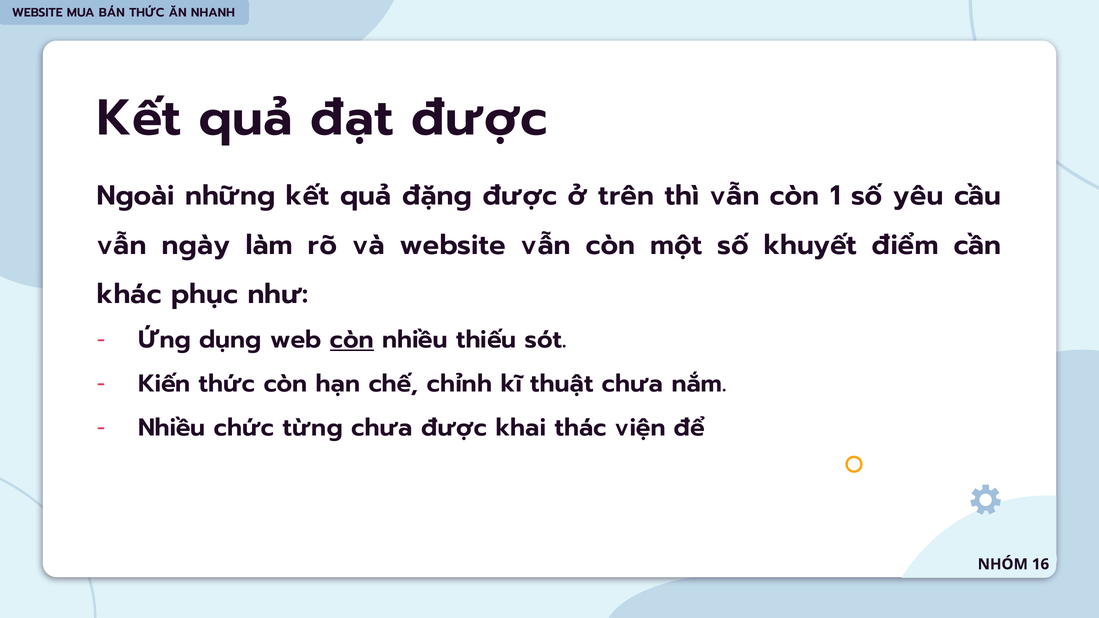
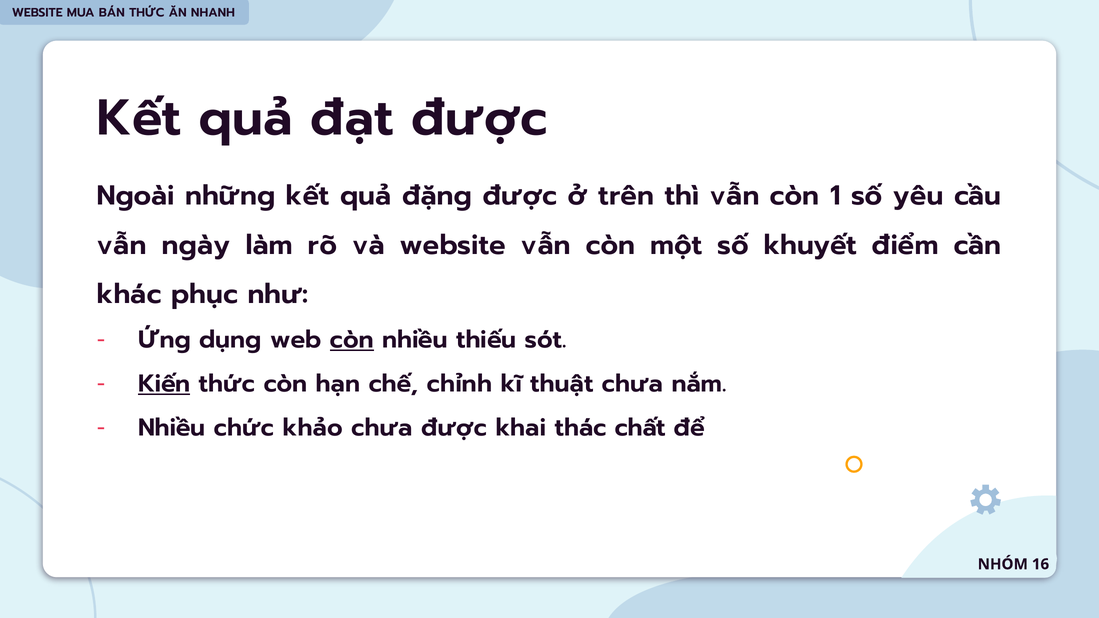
Kiến underline: none -> present (164, 384)
từng: từng -> khảo (313, 428)
viện: viện -> chất (640, 428)
